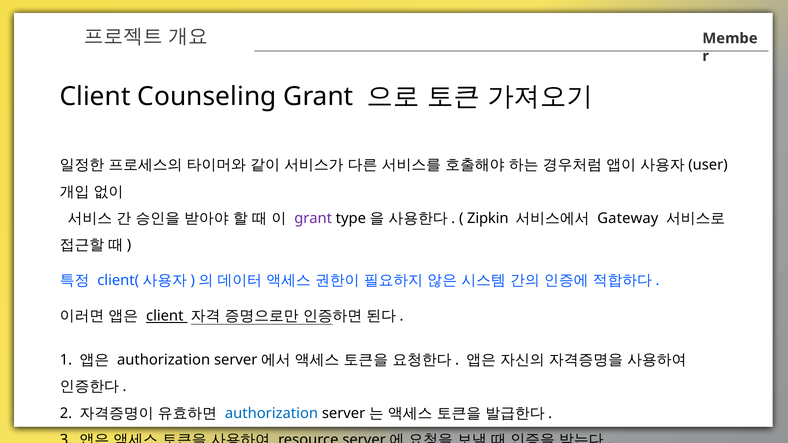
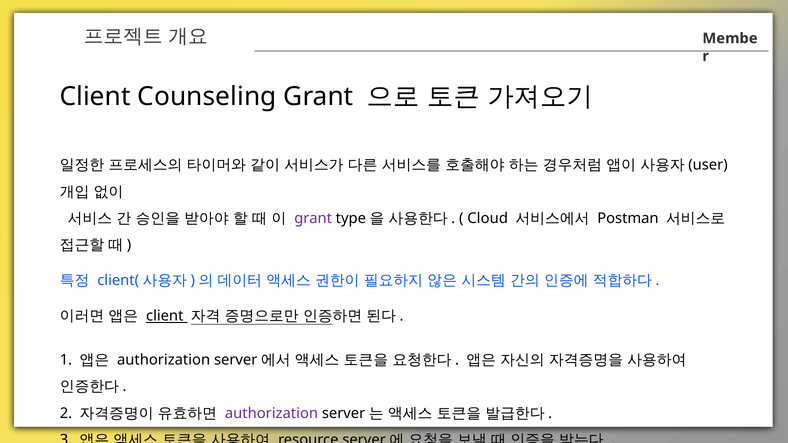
Zipkin: Zipkin -> Cloud (488, 218)
Gateway: Gateway -> Postman (628, 218)
authorization colour: blue -> purple (272, 413)
